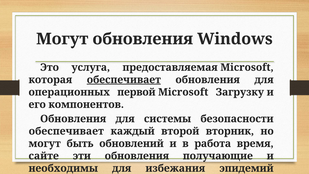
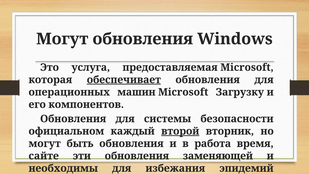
первой: первой -> машин (136, 92)
обеспечивает: обеспечивает -> официальном (66, 131)
второй underline: none -> present (180, 131)
быть обновлений: обновлений -> обновления (131, 143)
получающие: получающие -> заменяющей (218, 156)
